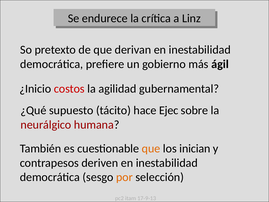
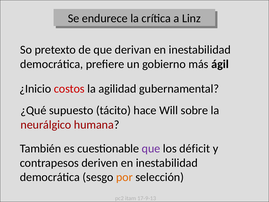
Ejec: Ejec -> Will (169, 110)
que colour: orange -> purple (151, 148)
inician: inician -> déficit (195, 148)
